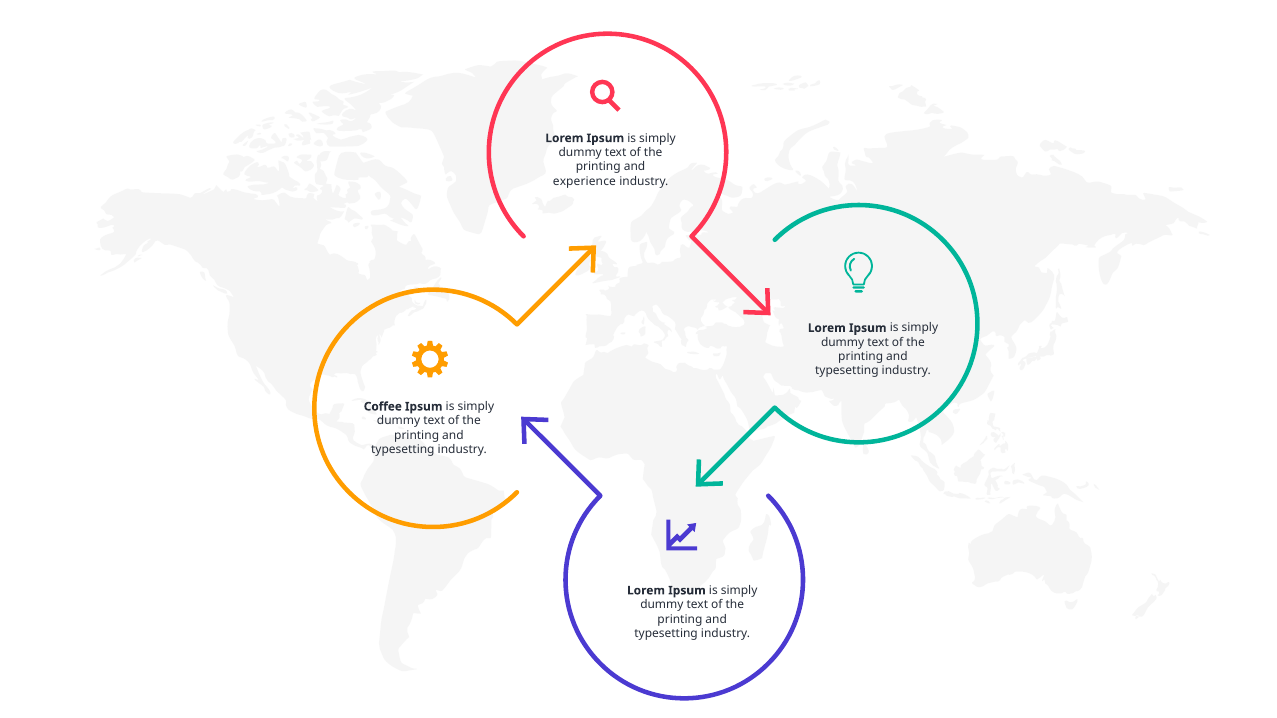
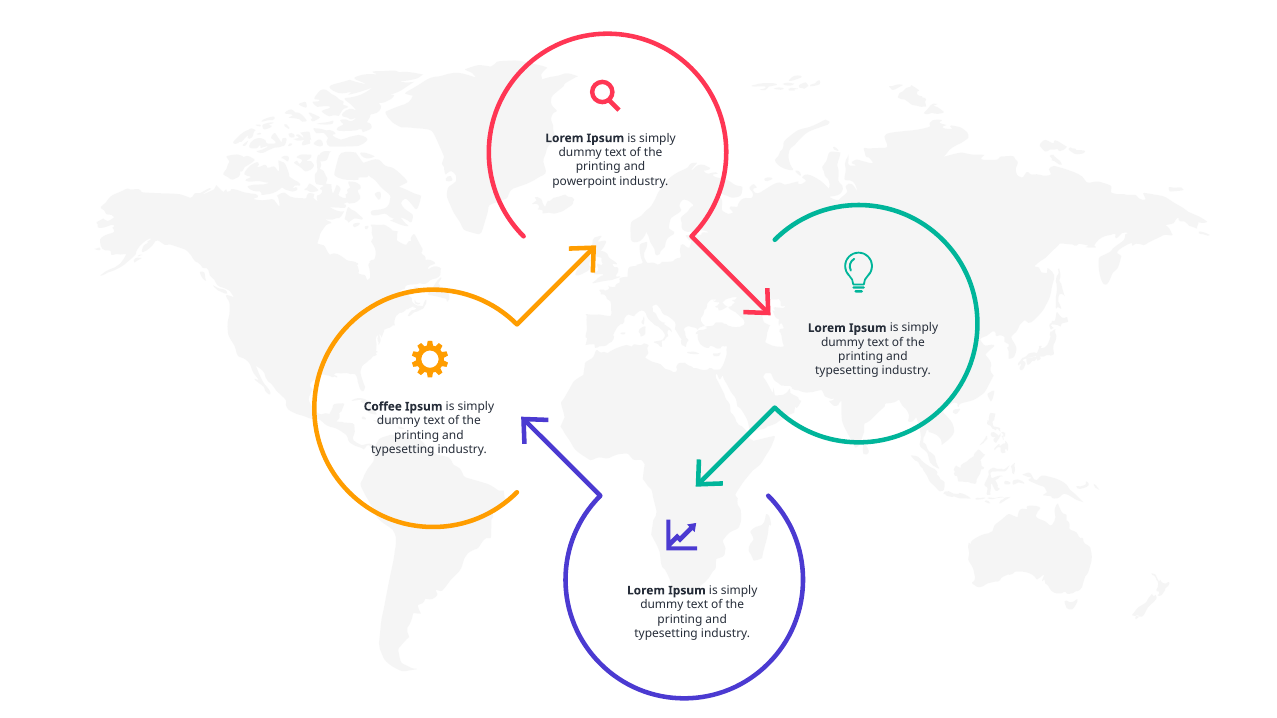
experience: experience -> powerpoint (585, 181)
